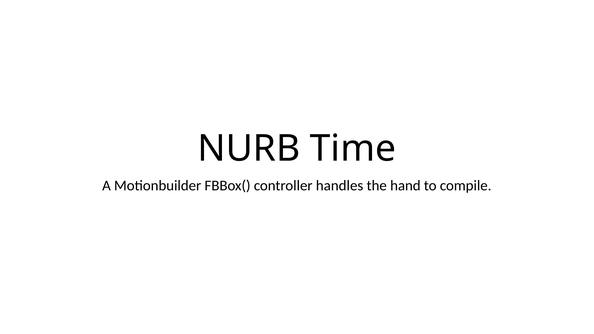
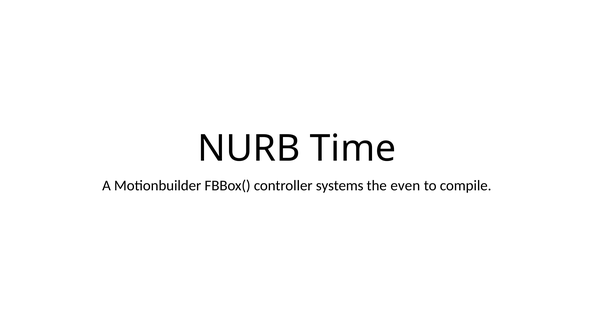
handles: handles -> systems (340, 186)
hand: hand -> even (405, 186)
